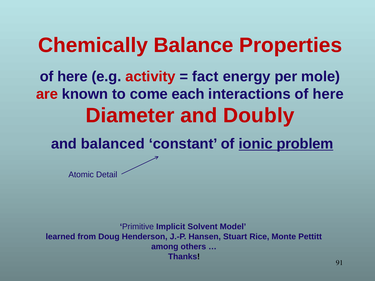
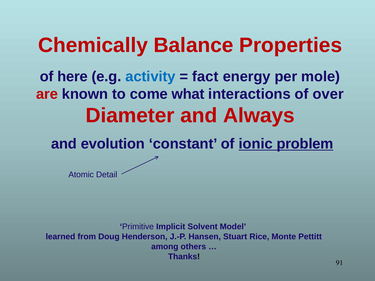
activity colour: red -> blue (151, 77)
each: each -> what (188, 94)
interactions of here: here -> over (328, 94)
Doubly: Doubly -> Always (259, 116)
balanced: balanced -> evolution (113, 144)
